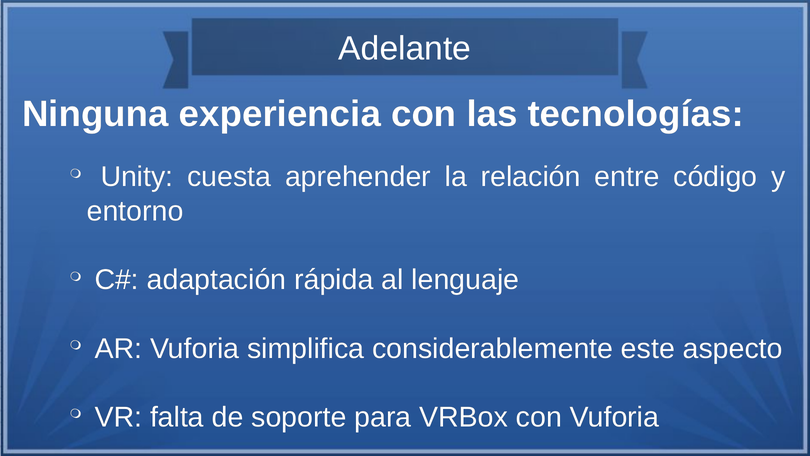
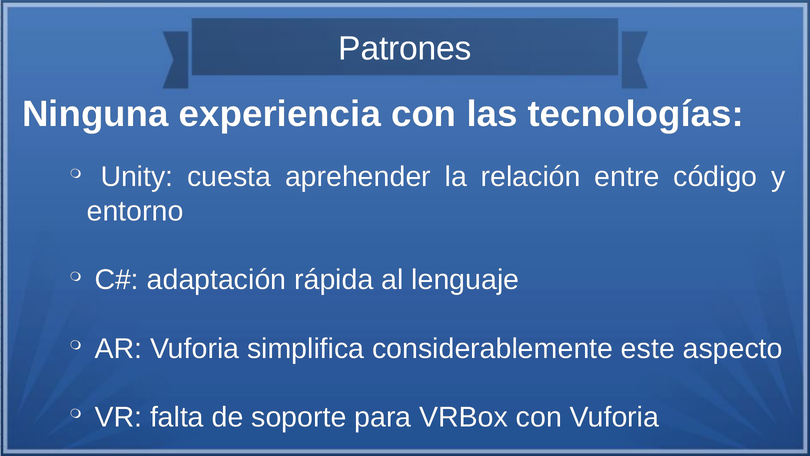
Adelante: Adelante -> Patrones (405, 49)
